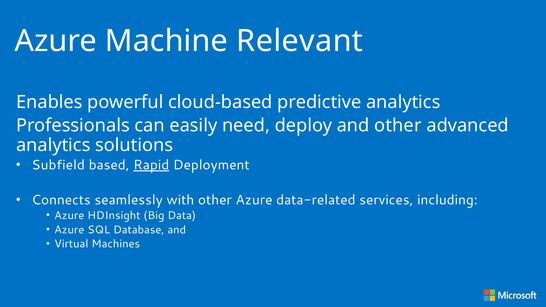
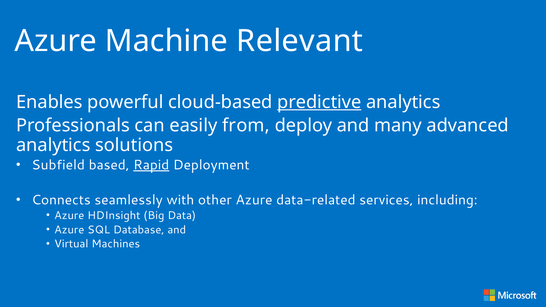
predictive underline: none -> present (319, 102)
need: need -> from (246, 125)
and other: other -> many (398, 125)
